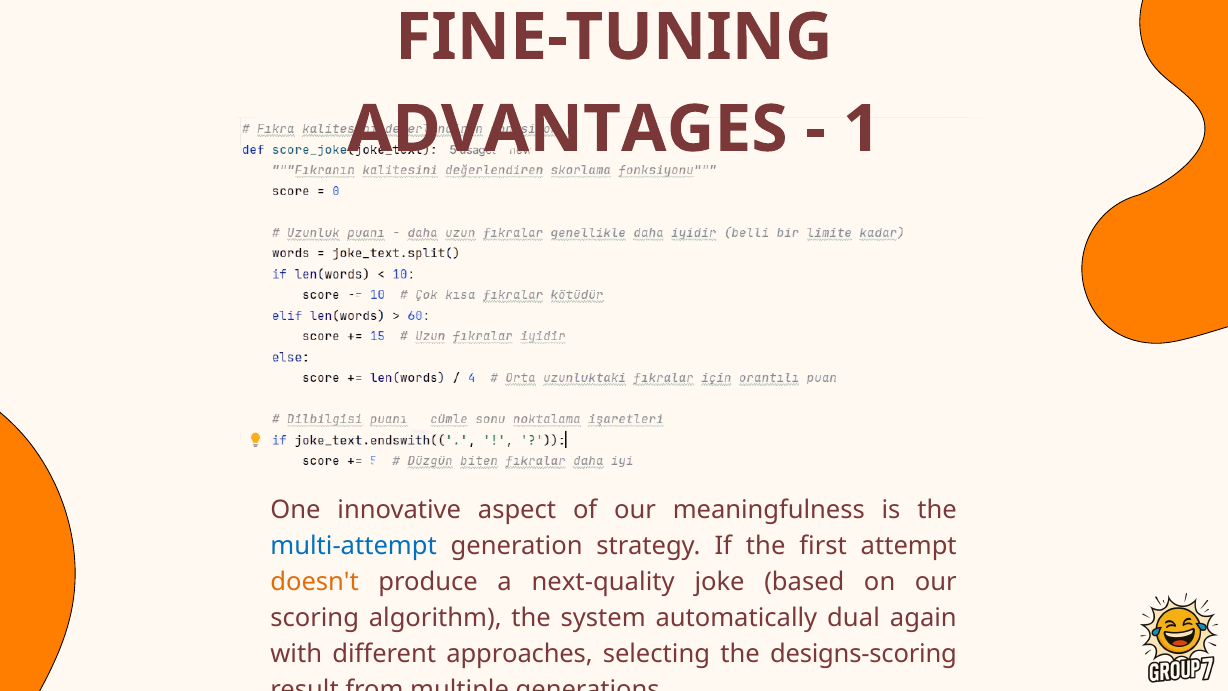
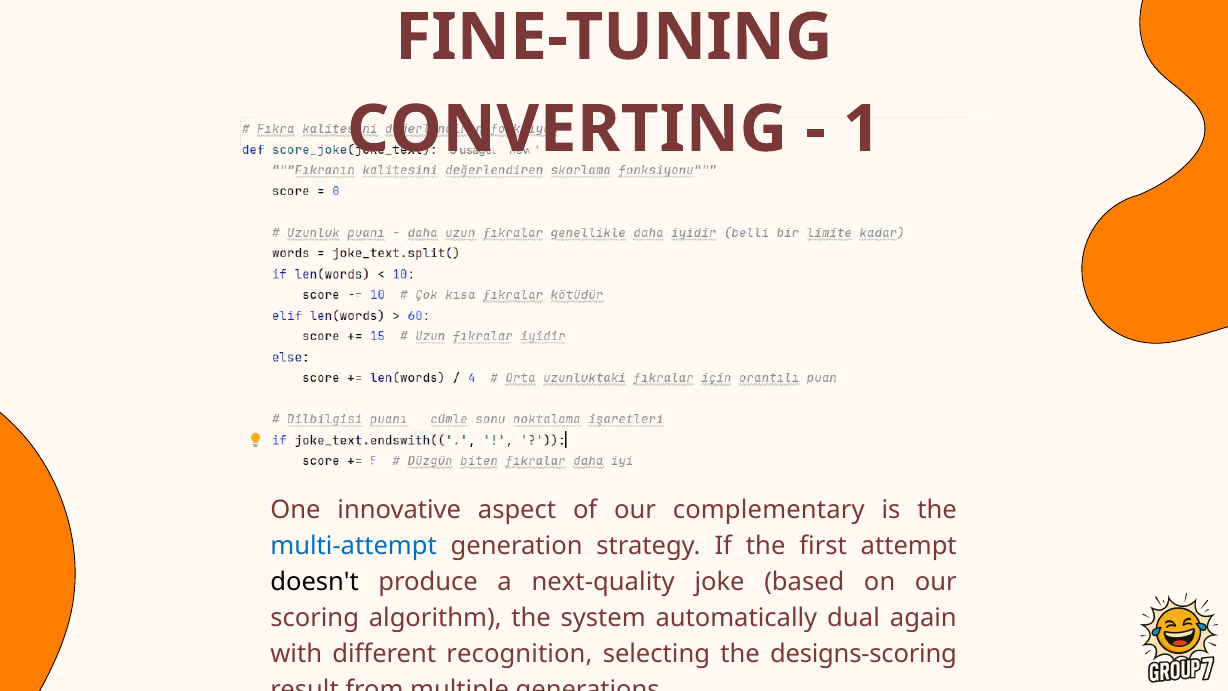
ADVANTAGES: ADVANTAGES -> CONVERTING (567, 129)
meaningfulness: meaningfulness -> complementary (769, 510)
doesn't colour: orange -> black (315, 582)
approaches: approaches -> recognition (519, 653)
